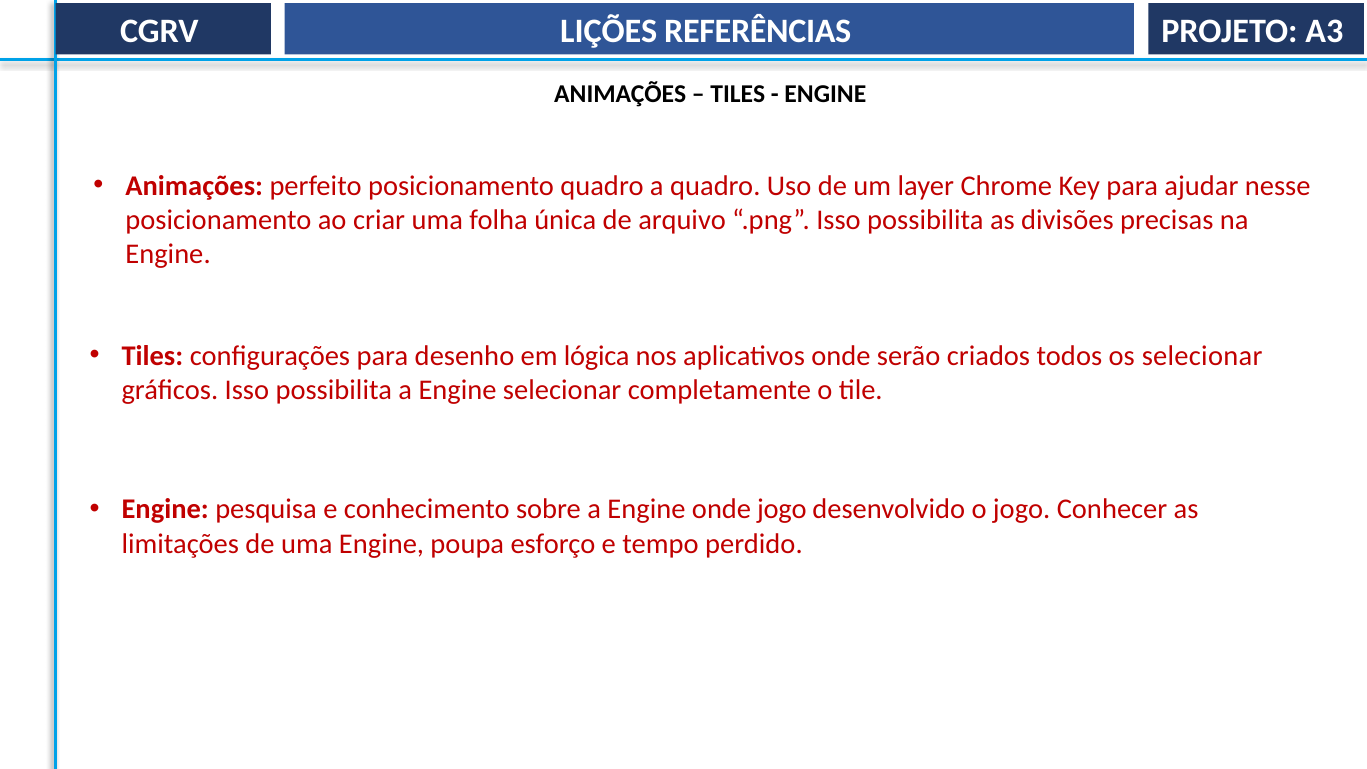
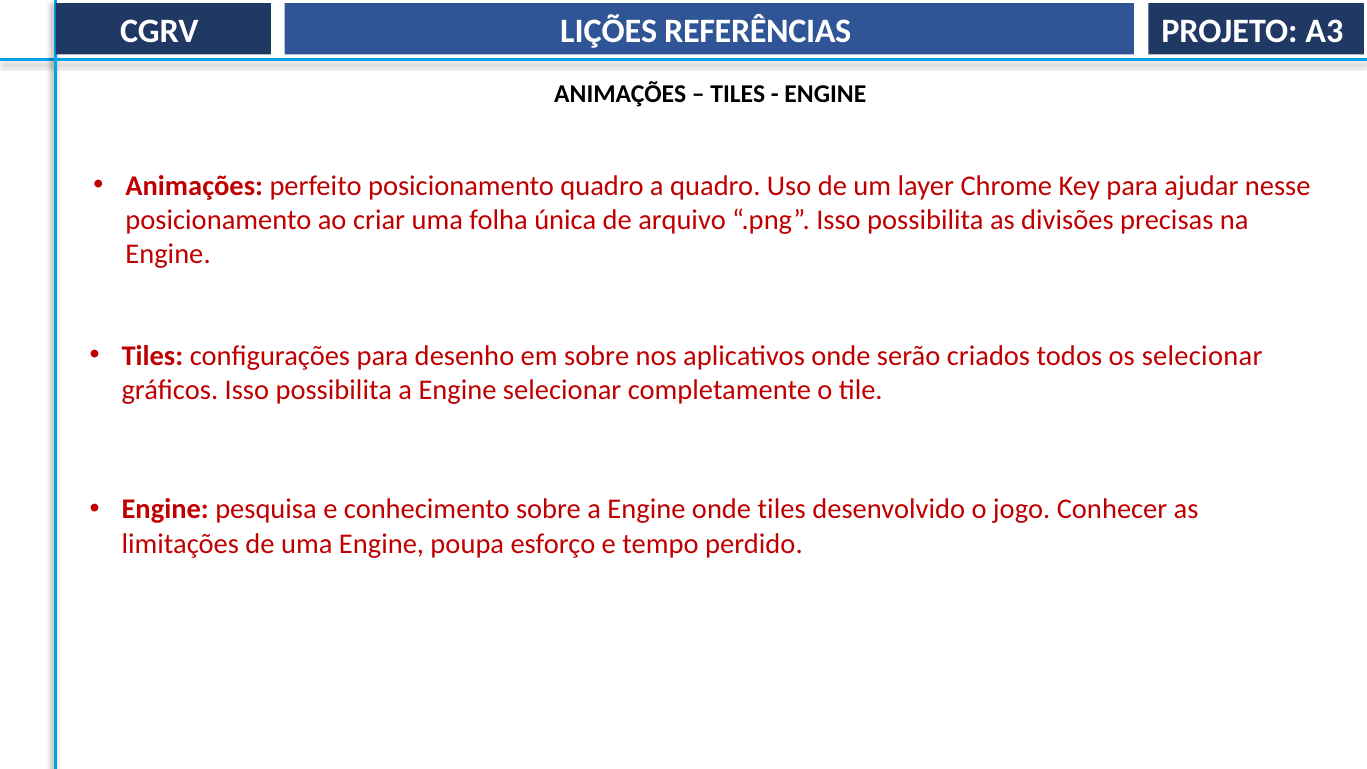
em lógica: lógica -> sobre (597, 356)
onde jogo: jogo -> tiles (782, 510)
